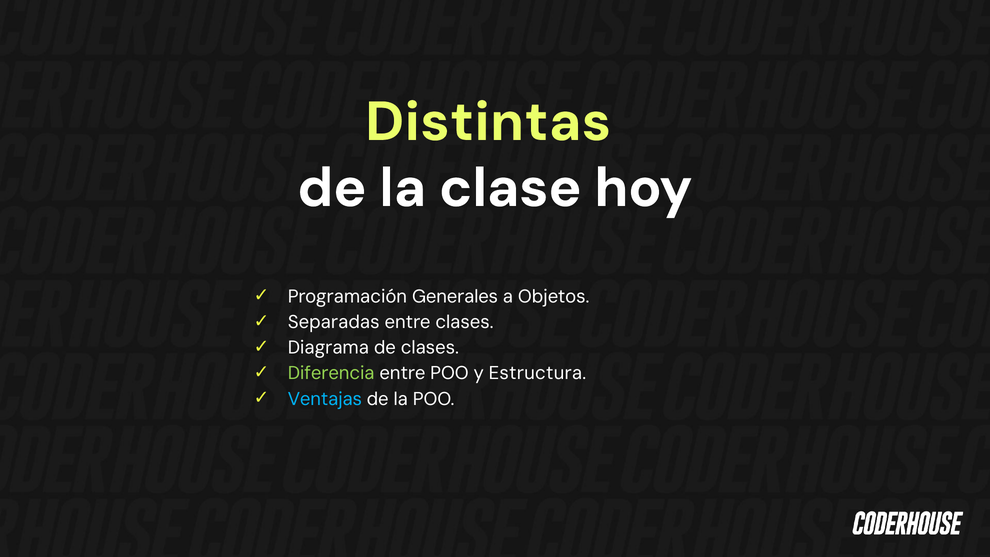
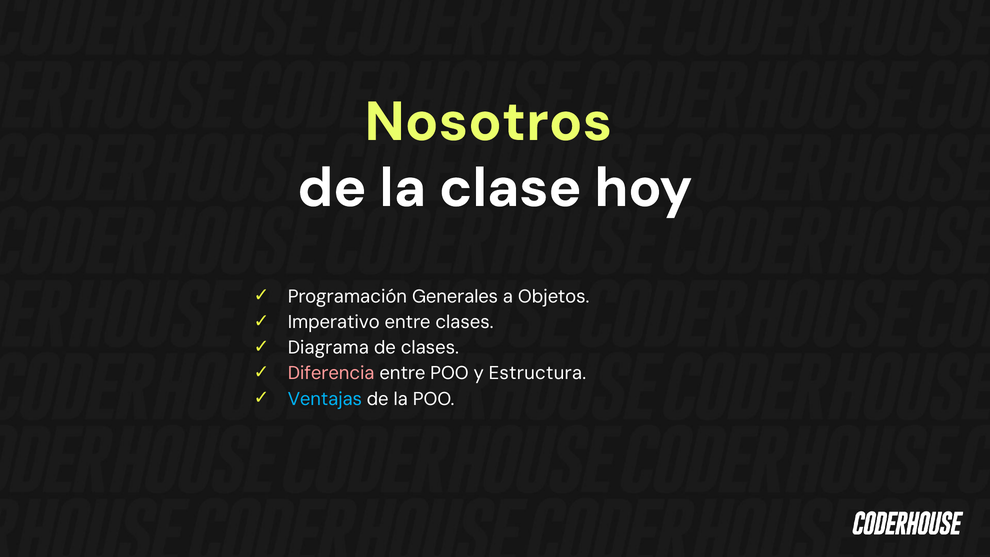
Distintas: Distintas -> Nosotros (488, 122)
Separadas: Separadas -> Imperativo (334, 322)
Diferencia colour: light green -> pink (331, 373)
